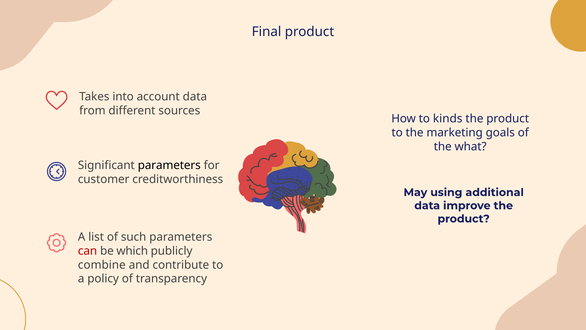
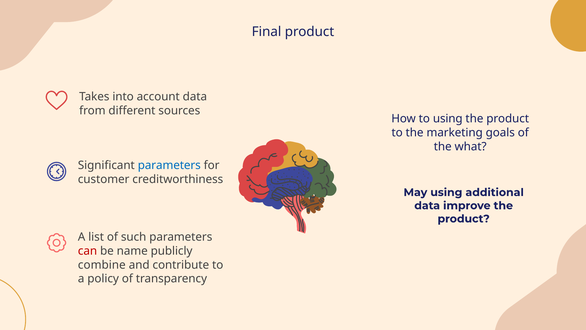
to kinds: kinds -> using (448, 119)
parameters colour: black -> blue (169, 165)
which: which -> name (132, 251)
